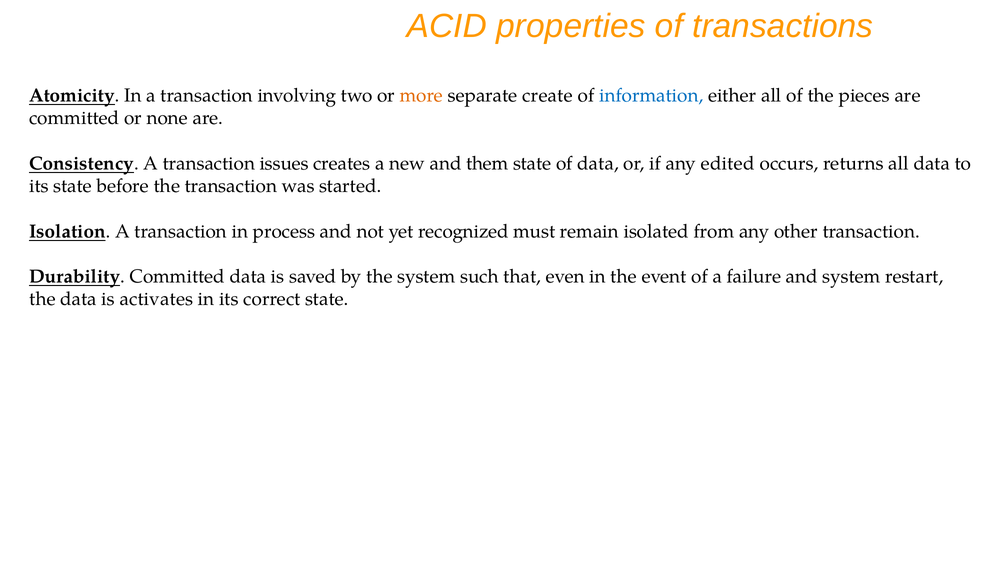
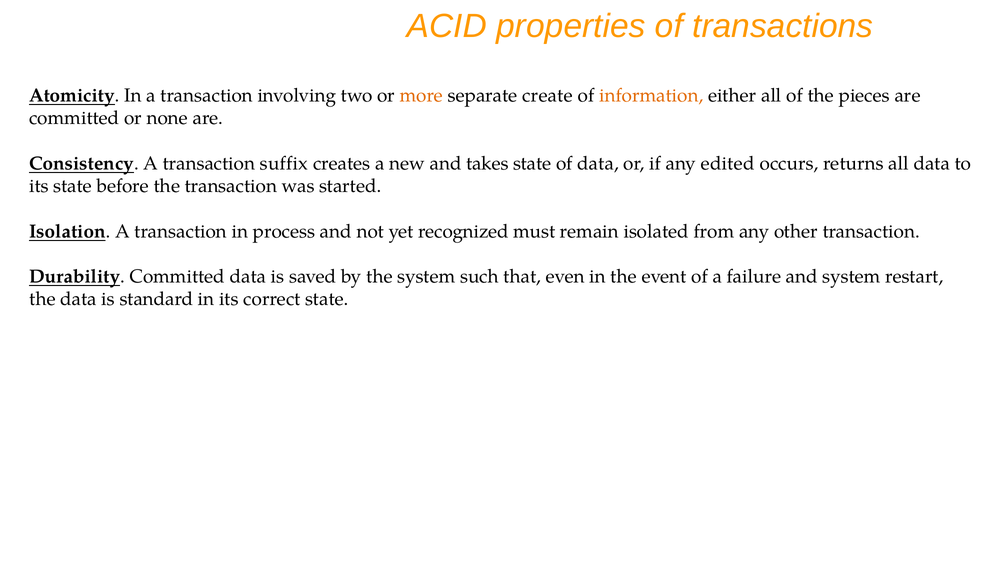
information colour: blue -> orange (651, 96)
issues: issues -> suffix (284, 164)
them: them -> takes (487, 164)
activates: activates -> standard (156, 299)
